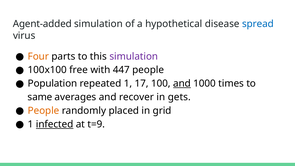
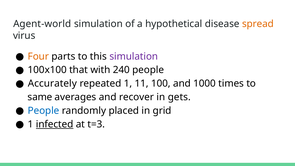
Agent-added: Agent-added -> Agent-world (42, 24)
spread colour: blue -> orange (258, 24)
free: free -> that (79, 70)
447: 447 -> 240 (121, 70)
Population: Population -> Accurately (52, 83)
17: 17 -> 11 (142, 83)
and underline: present -> none (182, 83)
People colour: orange -> blue (44, 111)
t=9: t=9 -> t=3 (96, 124)
